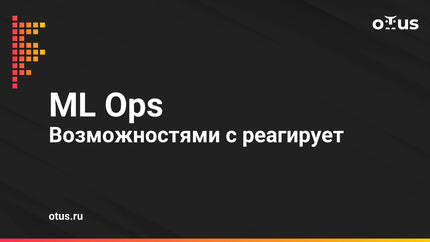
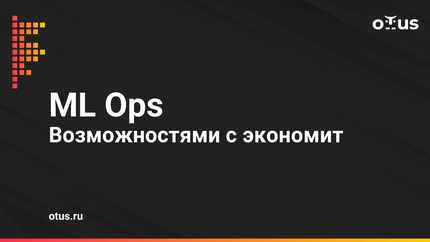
реагирует: реагирует -> экономит (293, 135)
